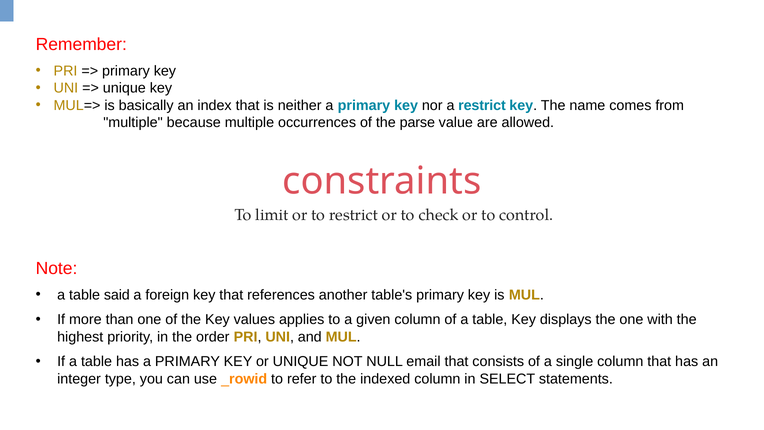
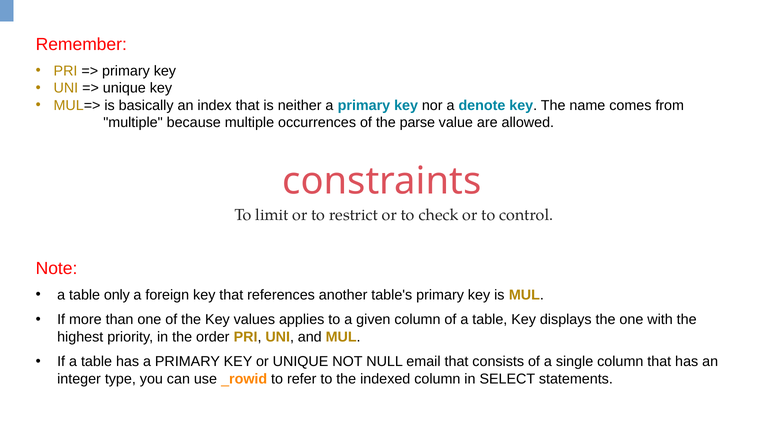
a restrict: restrict -> denote (482, 105)
said: said -> only (117, 295)
